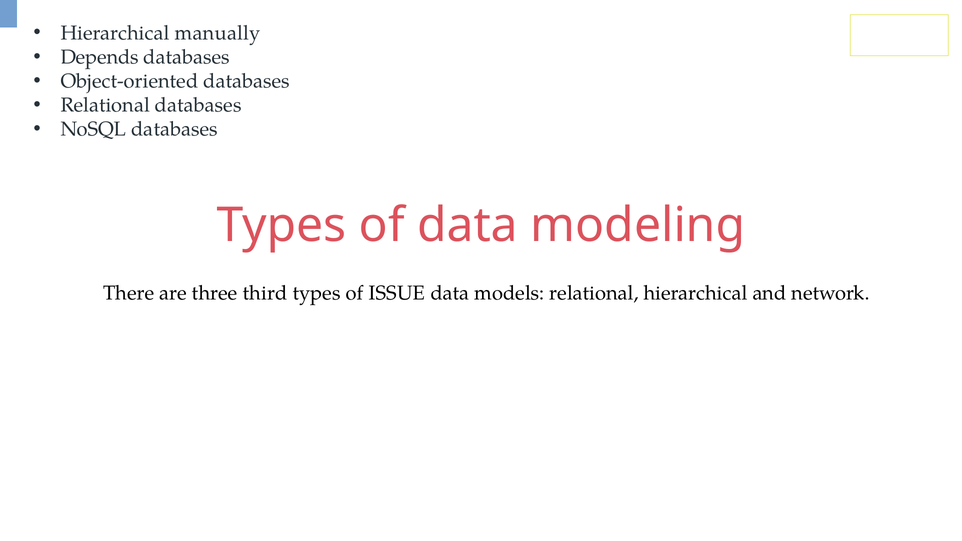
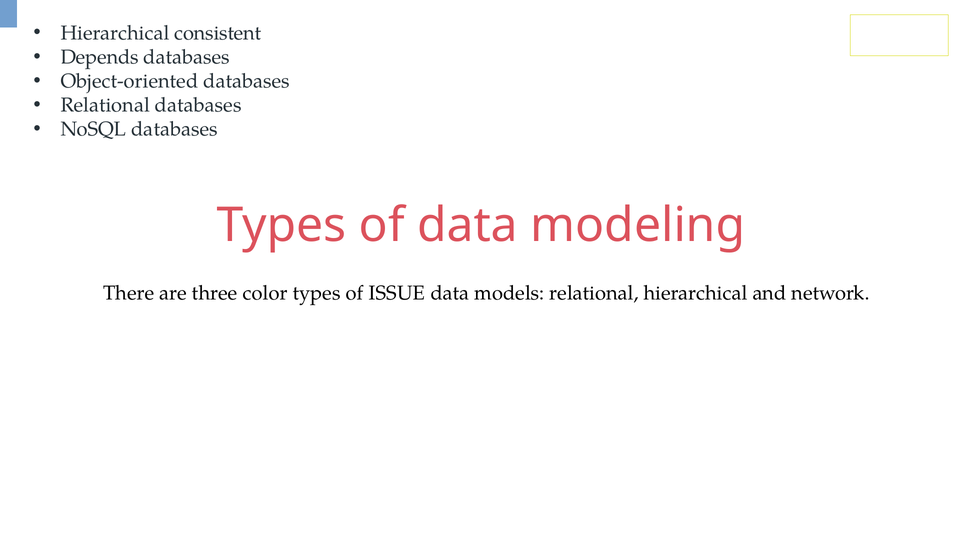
manually: manually -> consistent (218, 33)
third: third -> color (265, 293)
